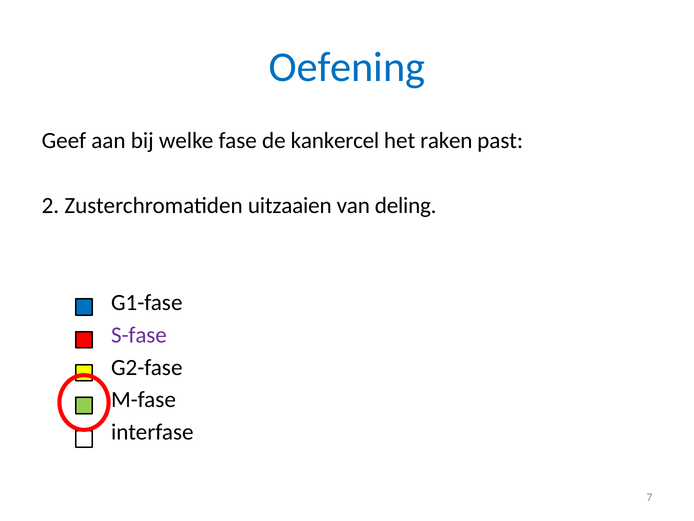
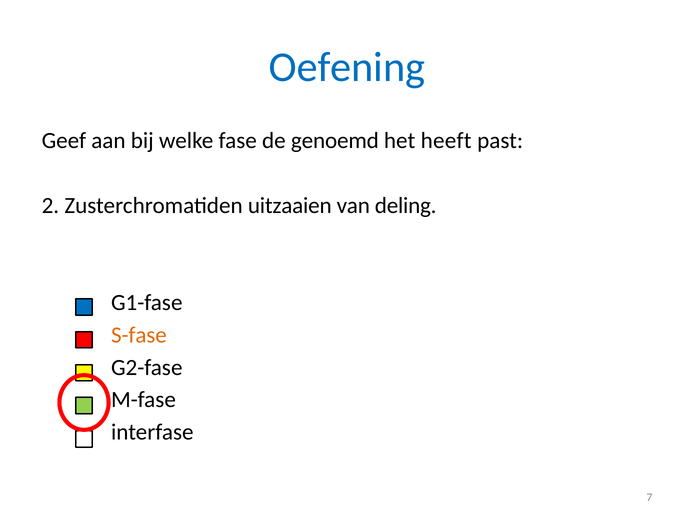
kankercel: kankercel -> genoemd (335, 140)
raken: raken -> heeft (446, 140)
S-fase colour: purple -> orange (139, 335)
